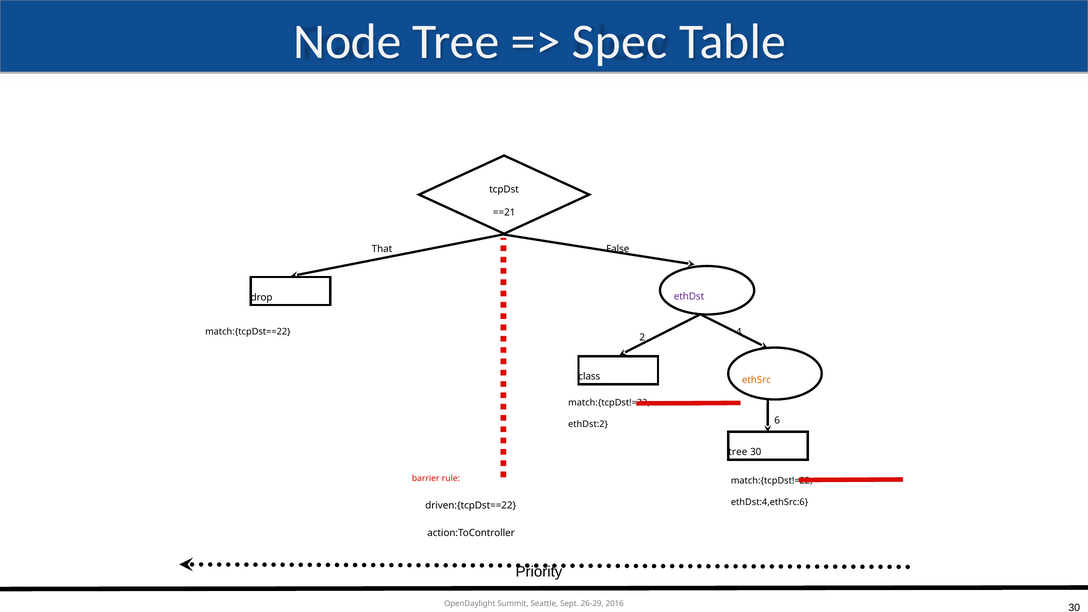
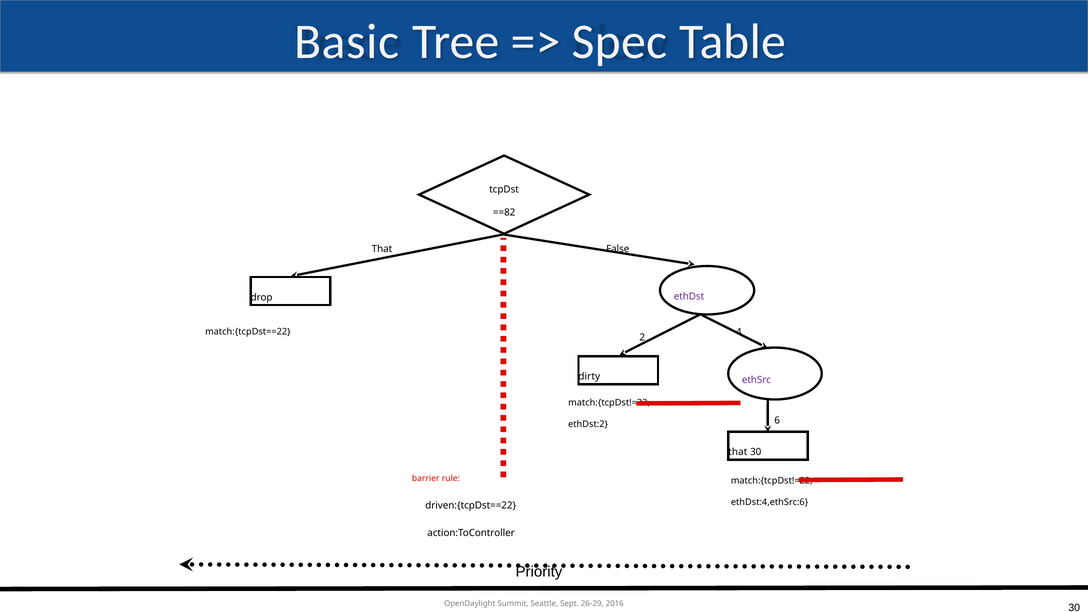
Node: Node -> Basic (347, 42)
==21: ==21 -> ==82 (504, 213)
class: class -> dirty (589, 377)
ethSrc colour: orange -> purple (756, 380)
tree: tree -> that (738, 452)
